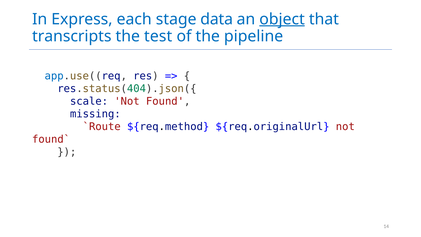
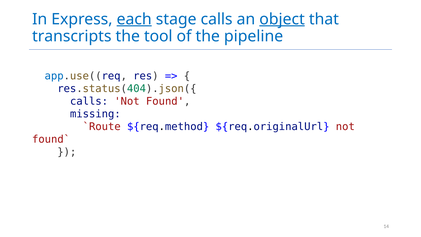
each underline: none -> present (134, 19)
stage data: data -> calls (217, 19)
test: test -> tool (158, 36)
scale: scale -> calls (89, 101)
